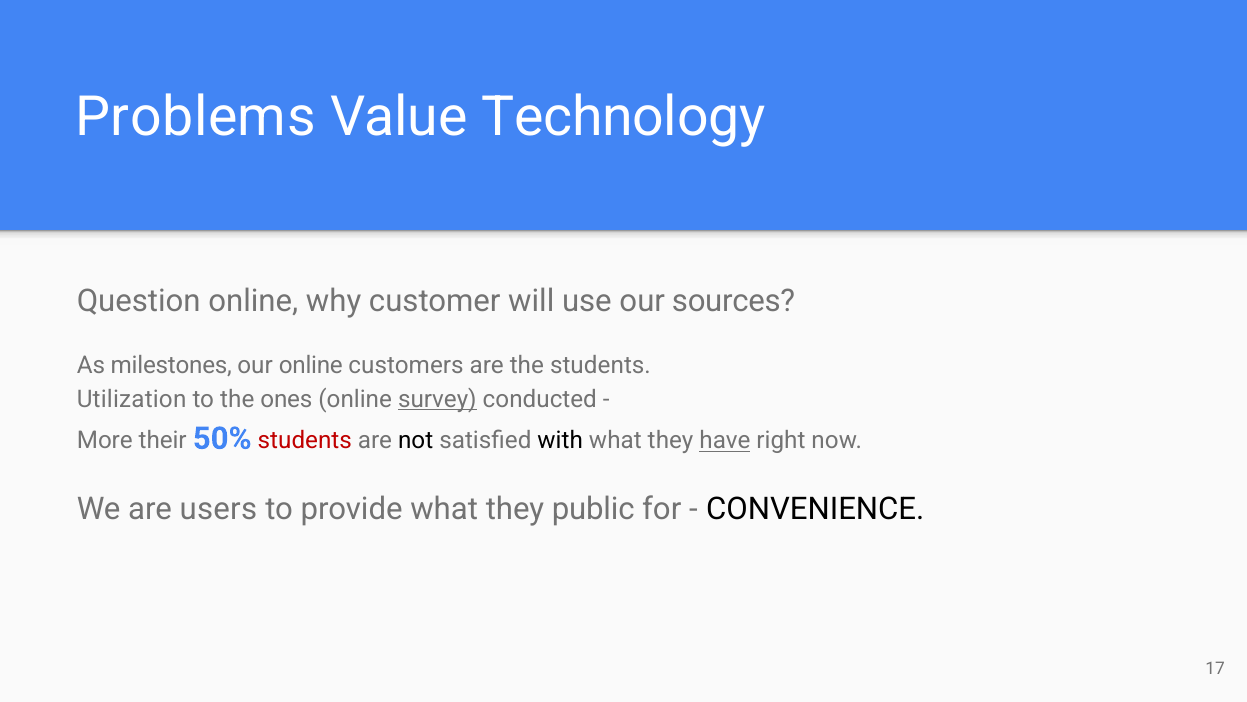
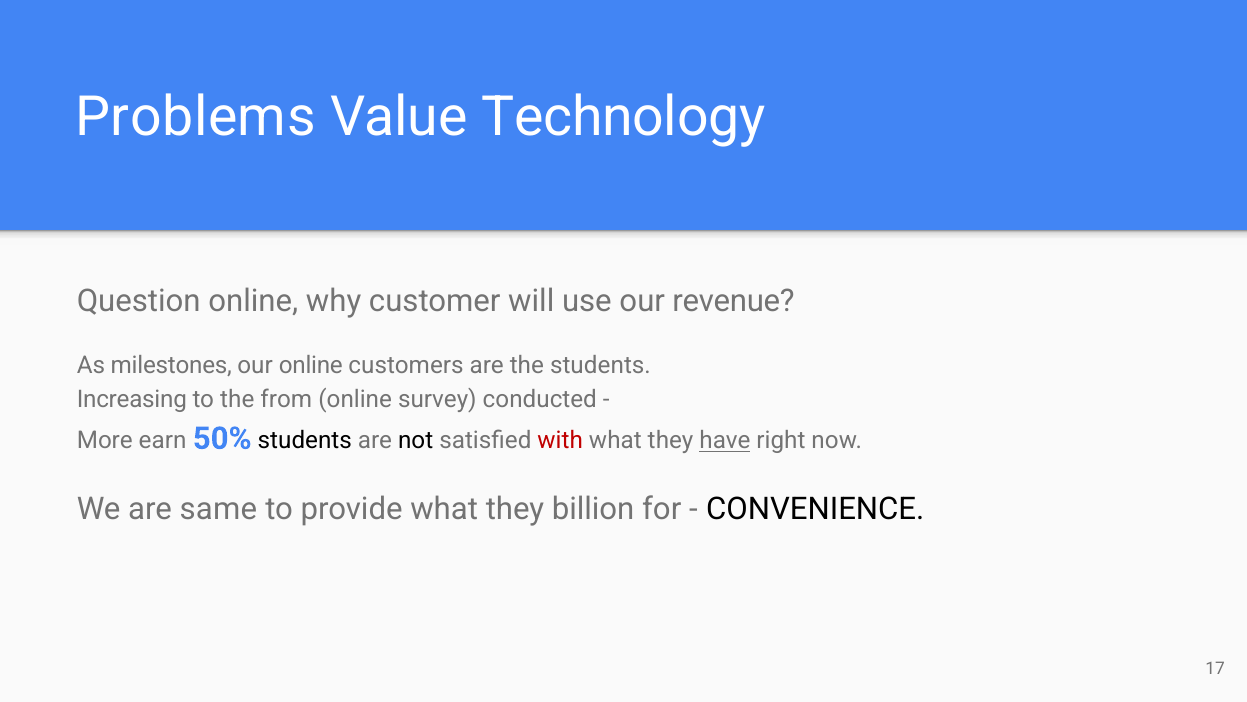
sources: sources -> revenue (734, 301)
Utilization: Utilization -> Increasing (132, 399)
ones: ones -> from (286, 399)
survey underline: present -> none (437, 399)
their: their -> earn (163, 441)
students colour: red -> black (305, 441)
with colour: black -> red (560, 441)
users: users -> same (218, 509)
public: public -> billion (593, 509)
